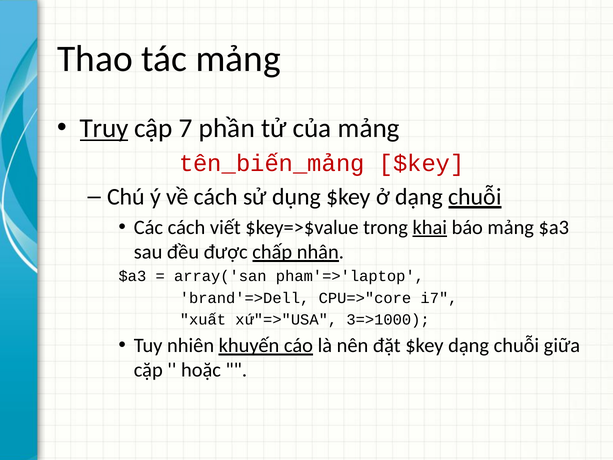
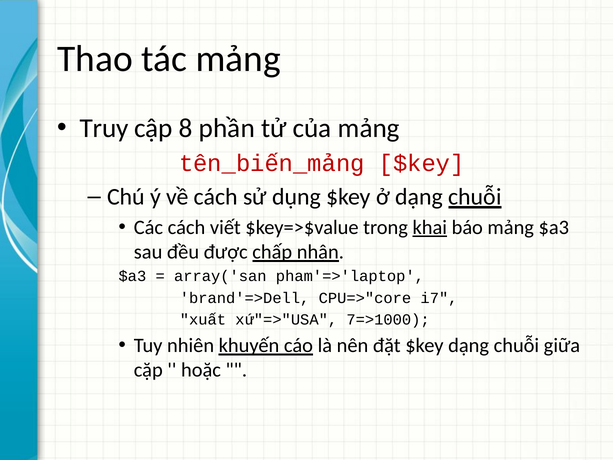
Truy underline: present -> none (104, 128)
7: 7 -> 8 (186, 128)
3=>1000: 3=>1000 -> 7=>1000 (388, 319)
